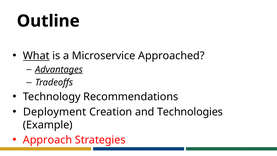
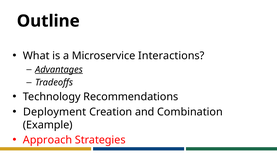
What underline: present -> none (36, 56)
Approached: Approached -> Interactions (171, 56)
Technologies: Technologies -> Combination (190, 112)
